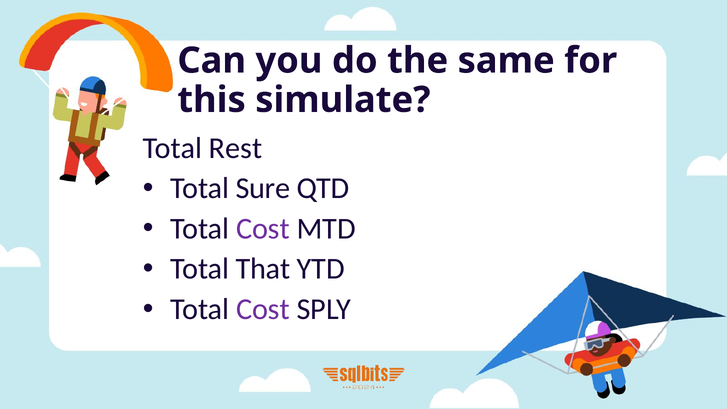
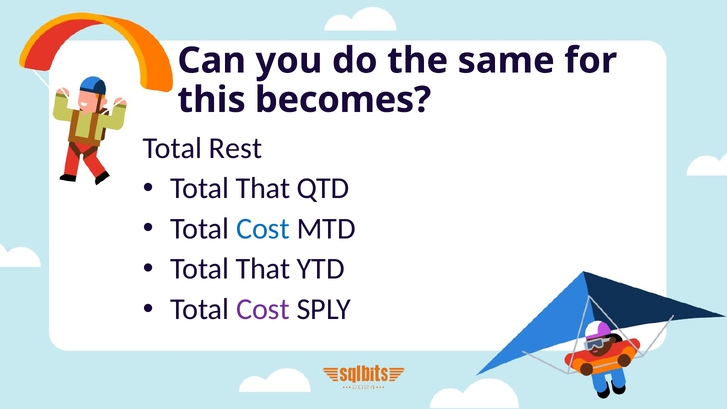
simulate: simulate -> becomes (343, 100)
Sure: Sure -> That (263, 188)
Cost colour: purple -> blue (263, 229)
